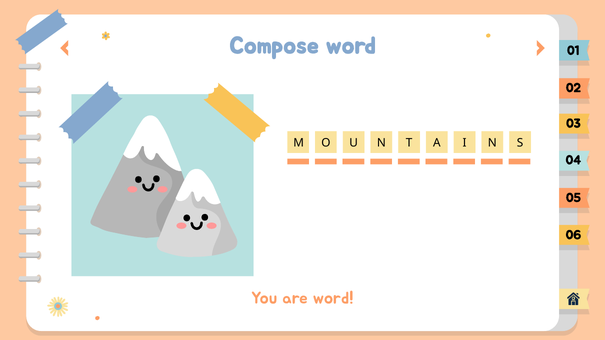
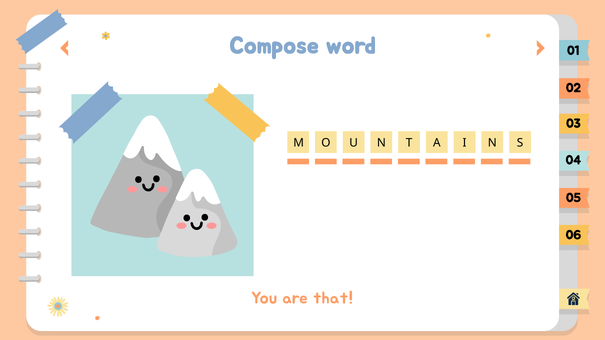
are word: word -> that (333, 299)
